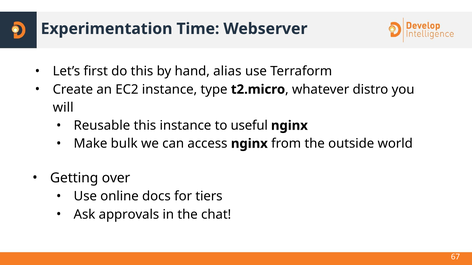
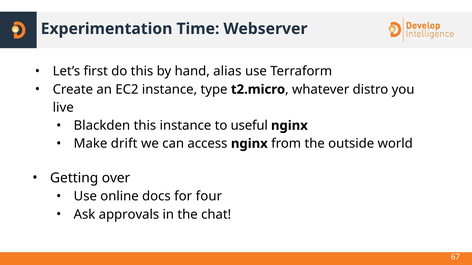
will: will -> live (63, 108)
Reusable: Reusable -> Blackden (102, 126)
bulk: bulk -> drift (124, 144)
tiers: tiers -> four (209, 197)
